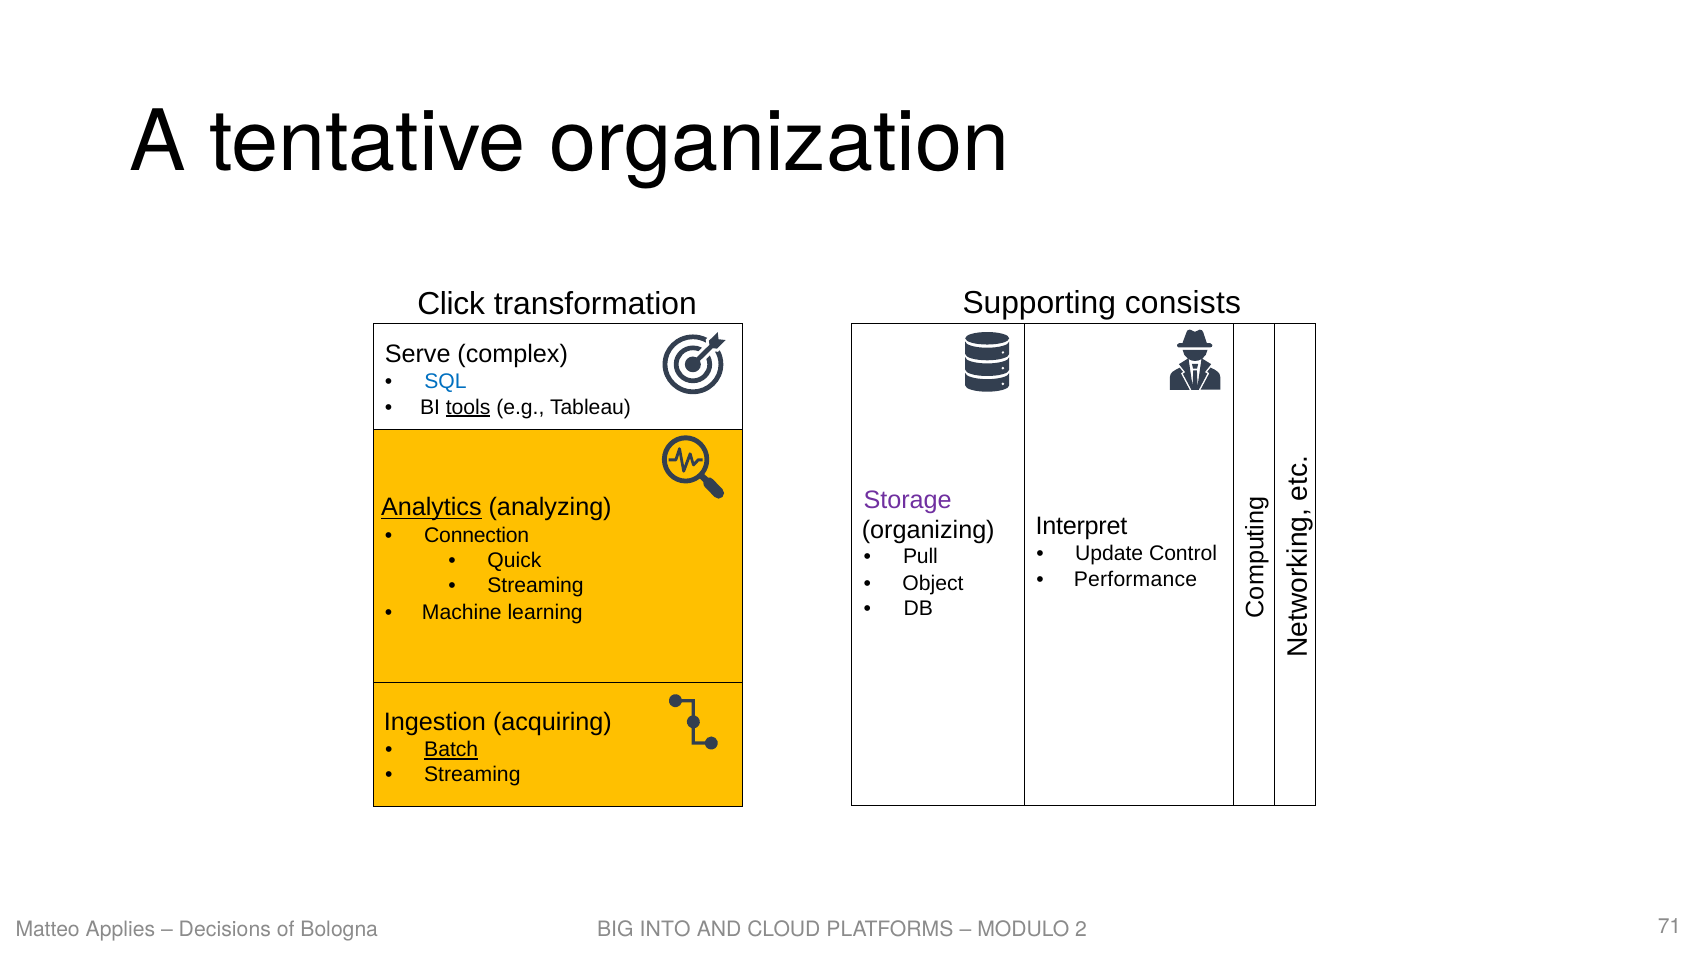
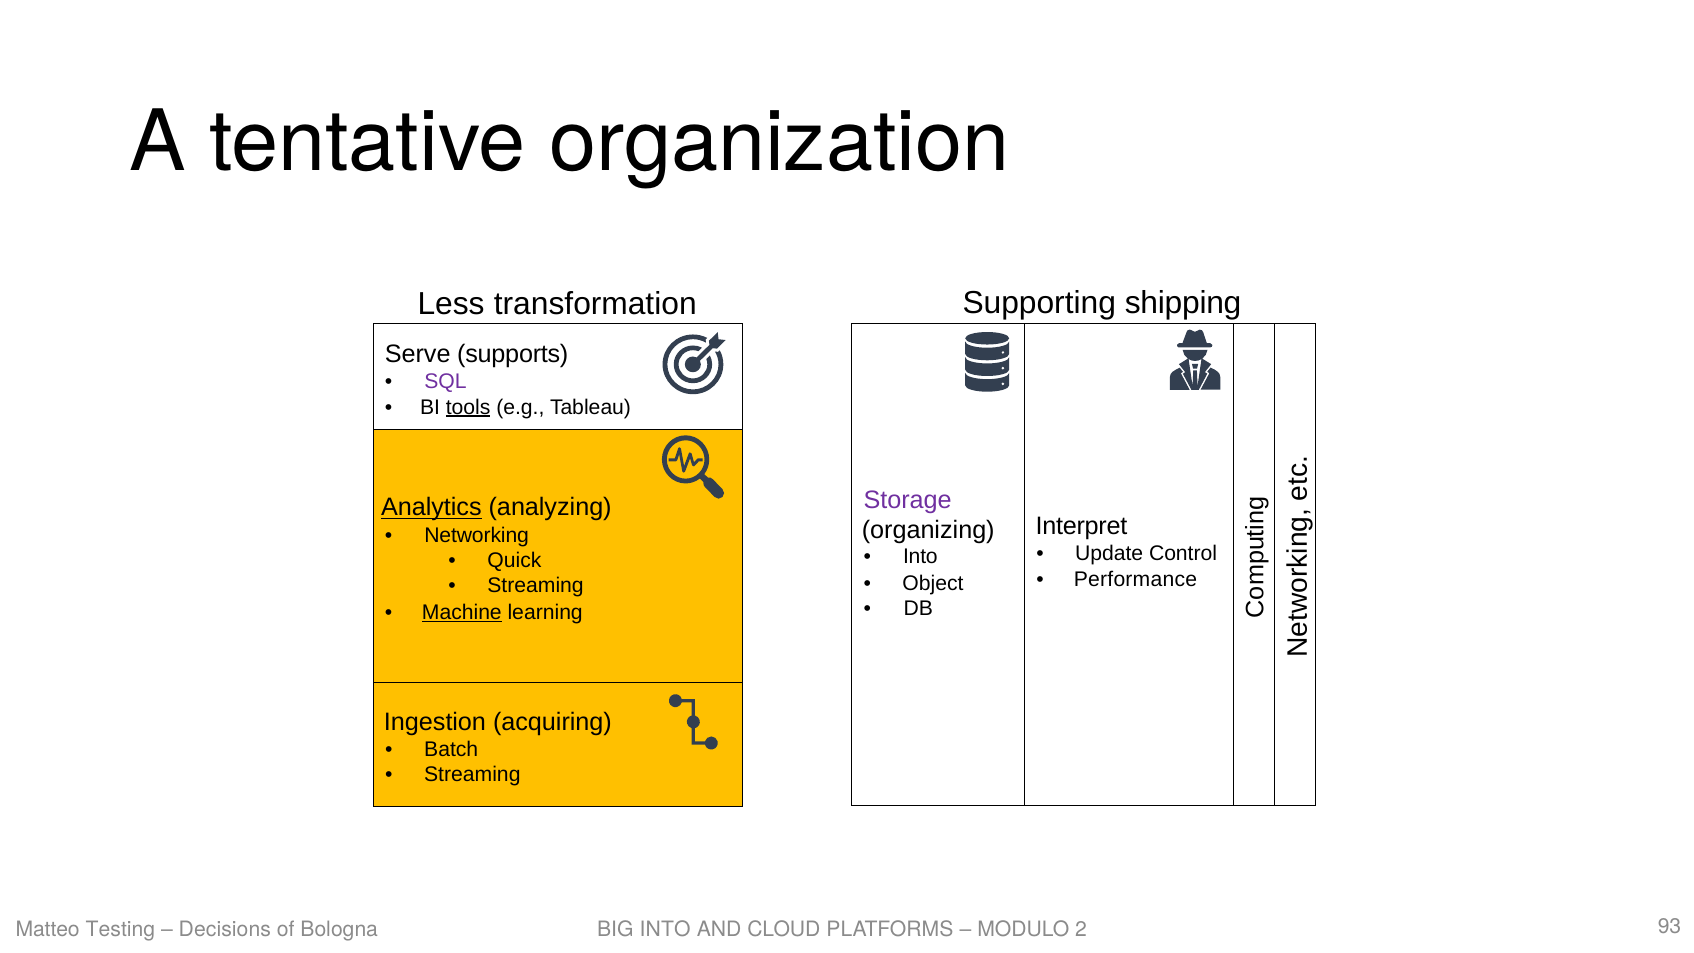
consists: consists -> shipping (1183, 303)
Click: Click -> Less (451, 304)
complex: complex -> supports (513, 354)
SQL colour: blue -> purple (445, 382)
Connection: Connection -> Networking (477, 535)
Pull: Pull -> Into (920, 557)
Machine underline: none -> present (462, 612)
Batch underline: present -> none (451, 750)
Applies: Applies -> Testing (120, 929)
71: 71 -> 93 (1670, 927)
